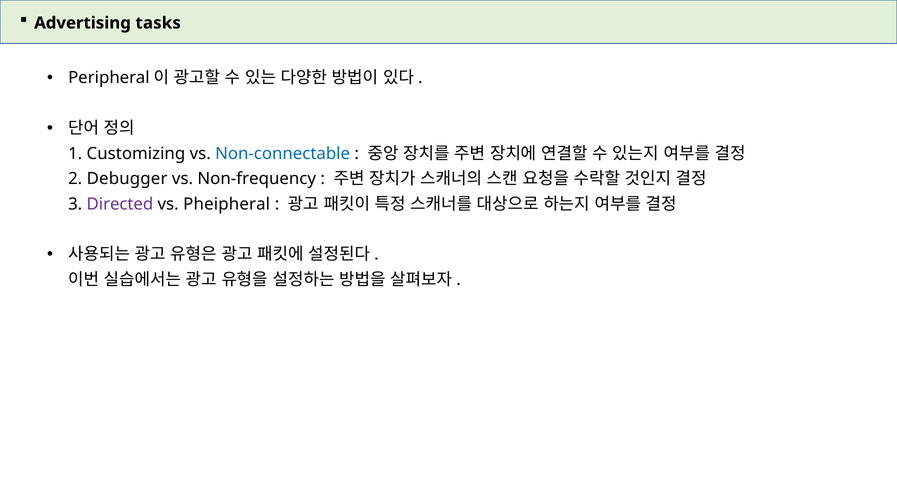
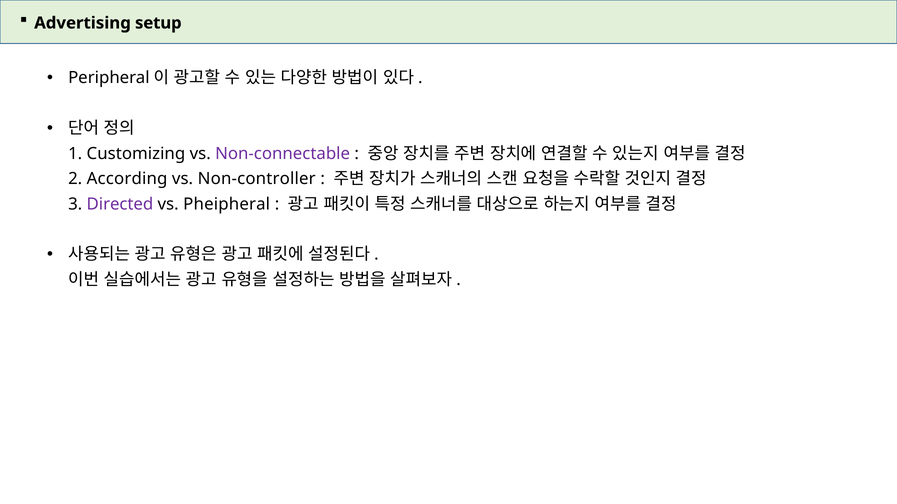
tasks: tasks -> setup (158, 23)
Non-connectable colour: blue -> purple (283, 154)
Debugger: Debugger -> According (127, 179)
Non-frequency: Non-frequency -> Non-controller (257, 179)
